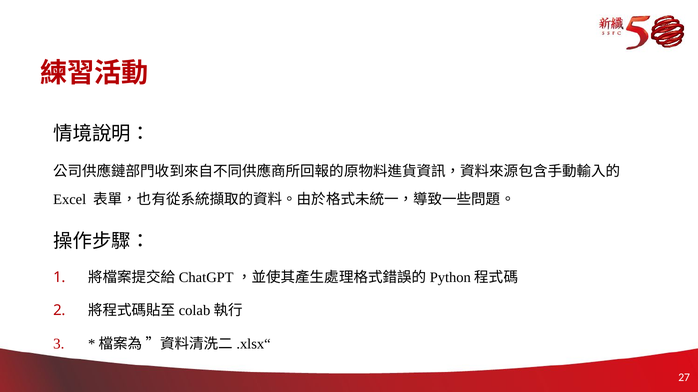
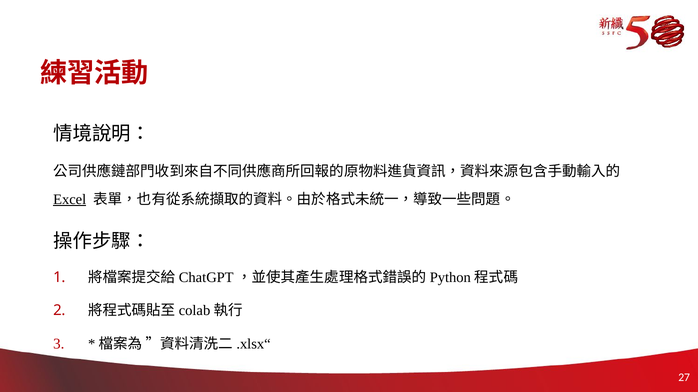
Excel underline: none -> present (70, 200)
